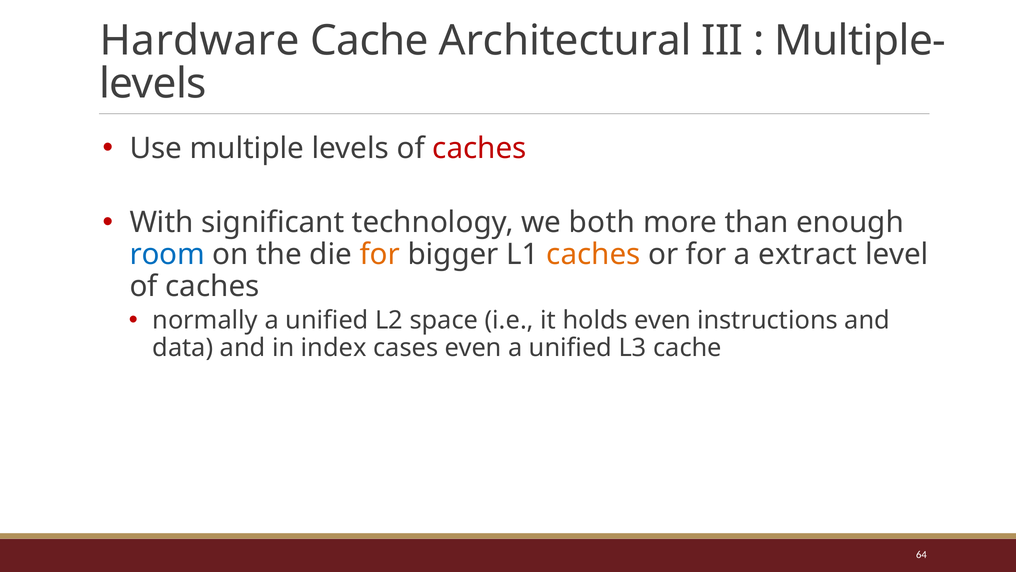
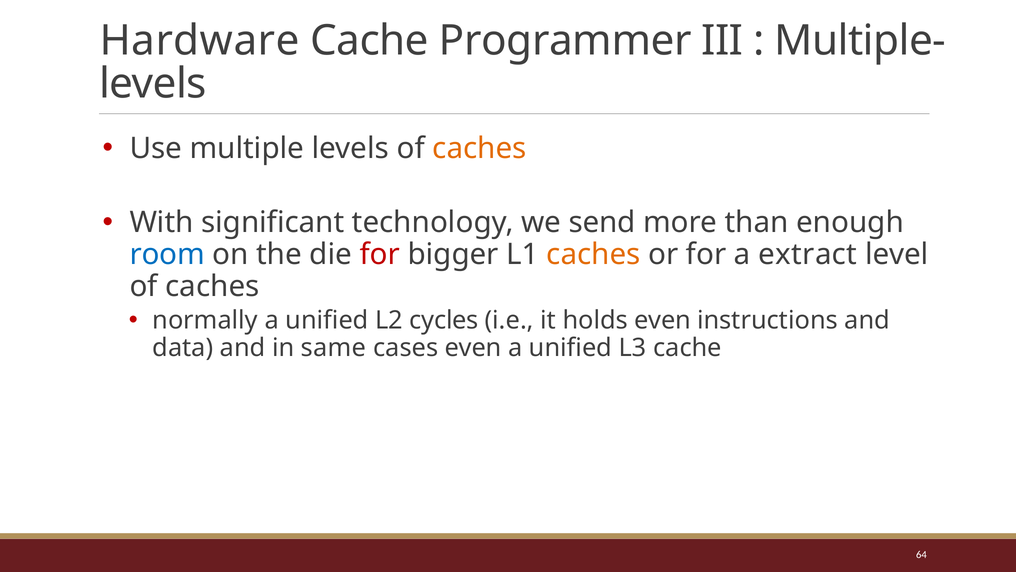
Architectural: Architectural -> Programmer (565, 41)
caches colour: red -> orange (479, 148)
both: both -> send (602, 222)
for colour: orange -> red (380, 254)
space: space -> cycles (444, 320)
index: index -> same (334, 348)
